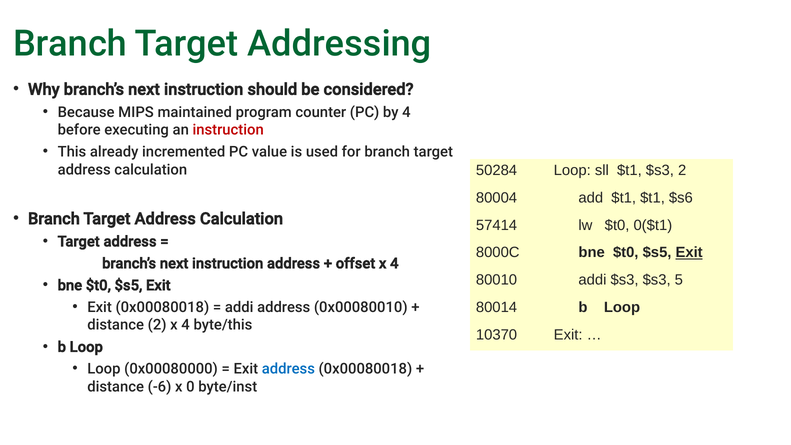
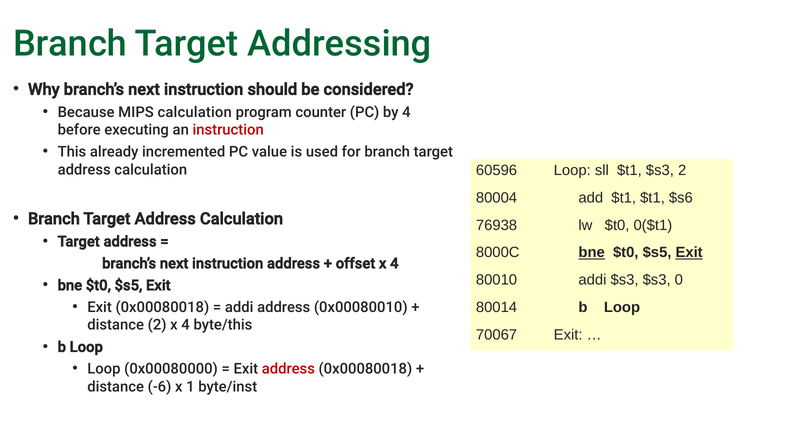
MIPS maintained: maintained -> calculation (195, 112)
50284: 50284 -> 60596 (497, 171)
57414: 57414 -> 76938 (497, 225)
bne underline: none -> present (592, 253)
5: 5 -> 0 (679, 280)
10370: 10370 -> 70067 (497, 335)
address colour: blue -> red (288, 369)
0: 0 -> 1 (190, 387)
